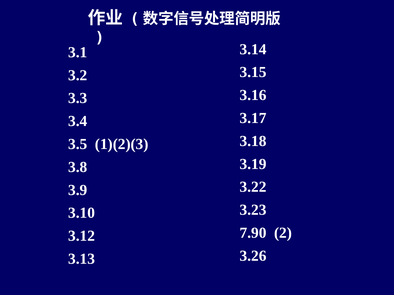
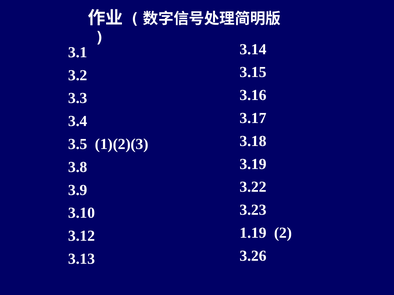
7.90: 7.90 -> 1.19 (253, 233)
